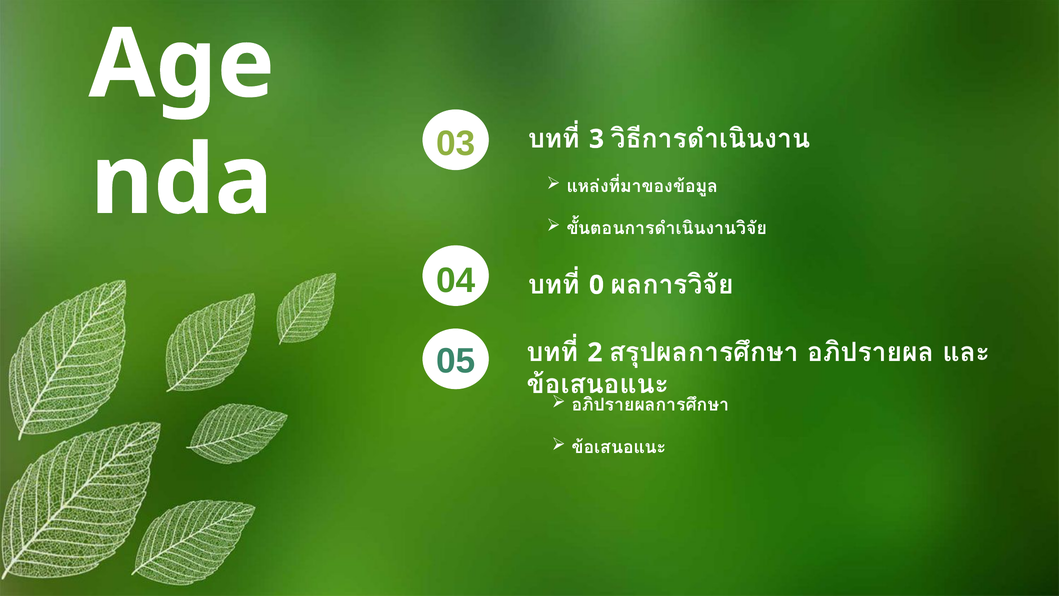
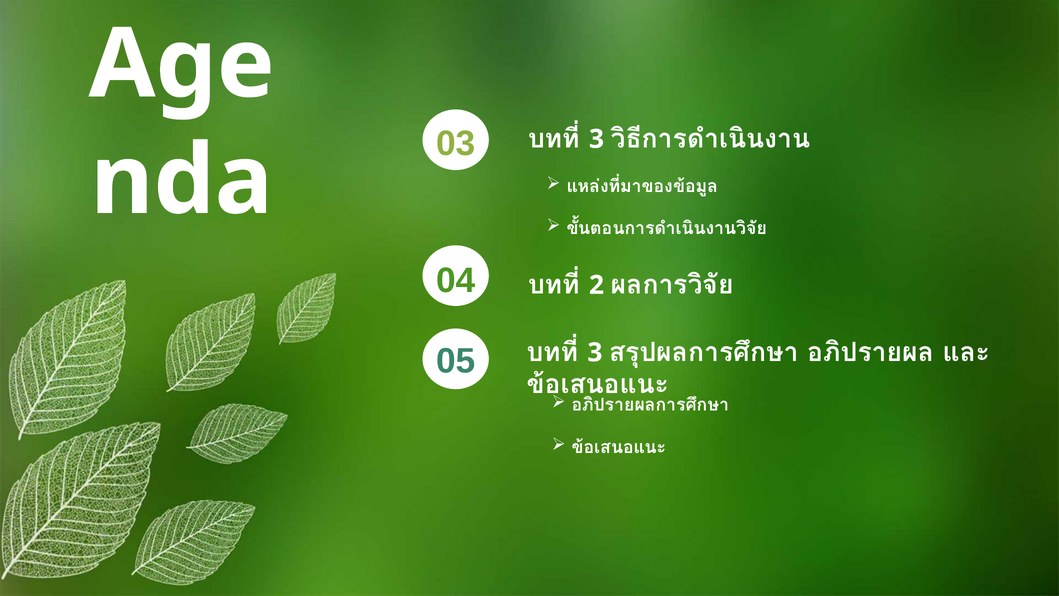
0: 0 -> 2 (597, 285)
2: 2 -> 3 (595, 352)
